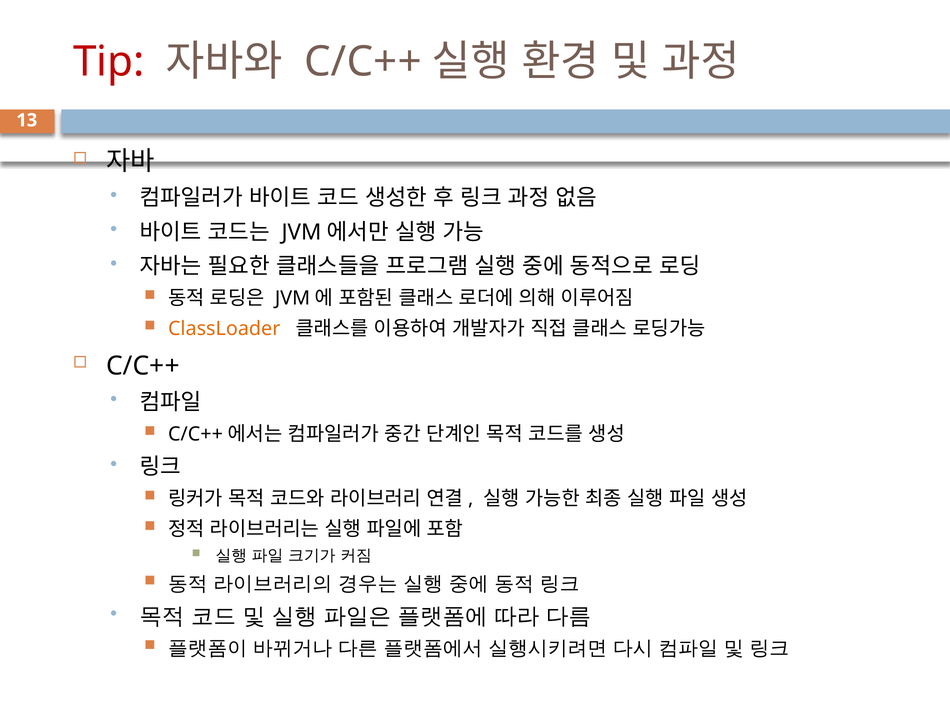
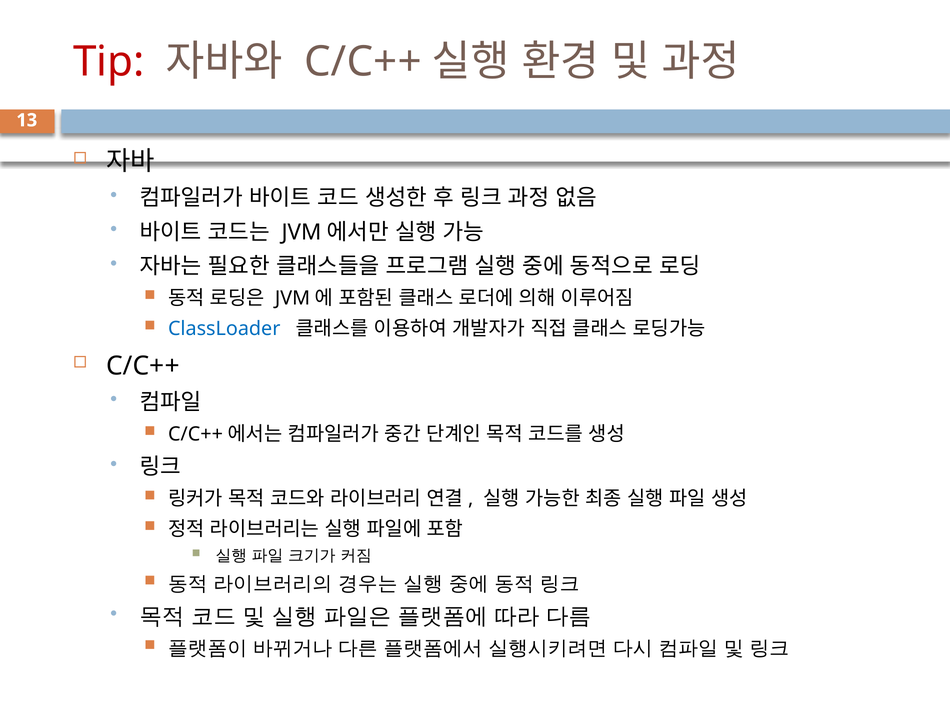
ClassLoader colour: orange -> blue (224, 328)
